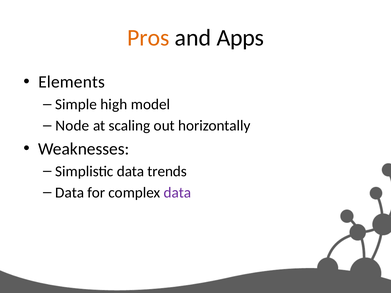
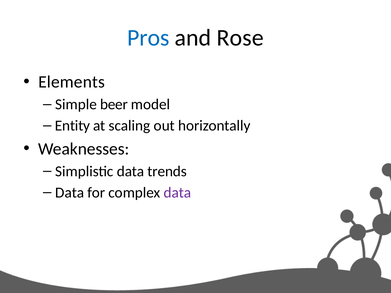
Pros colour: orange -> blue (148, 38)
Apps: Apps -> Rose (240, 38)
high: high -> beer (114, 104)
Node: Node -> Entity (73, 126)
